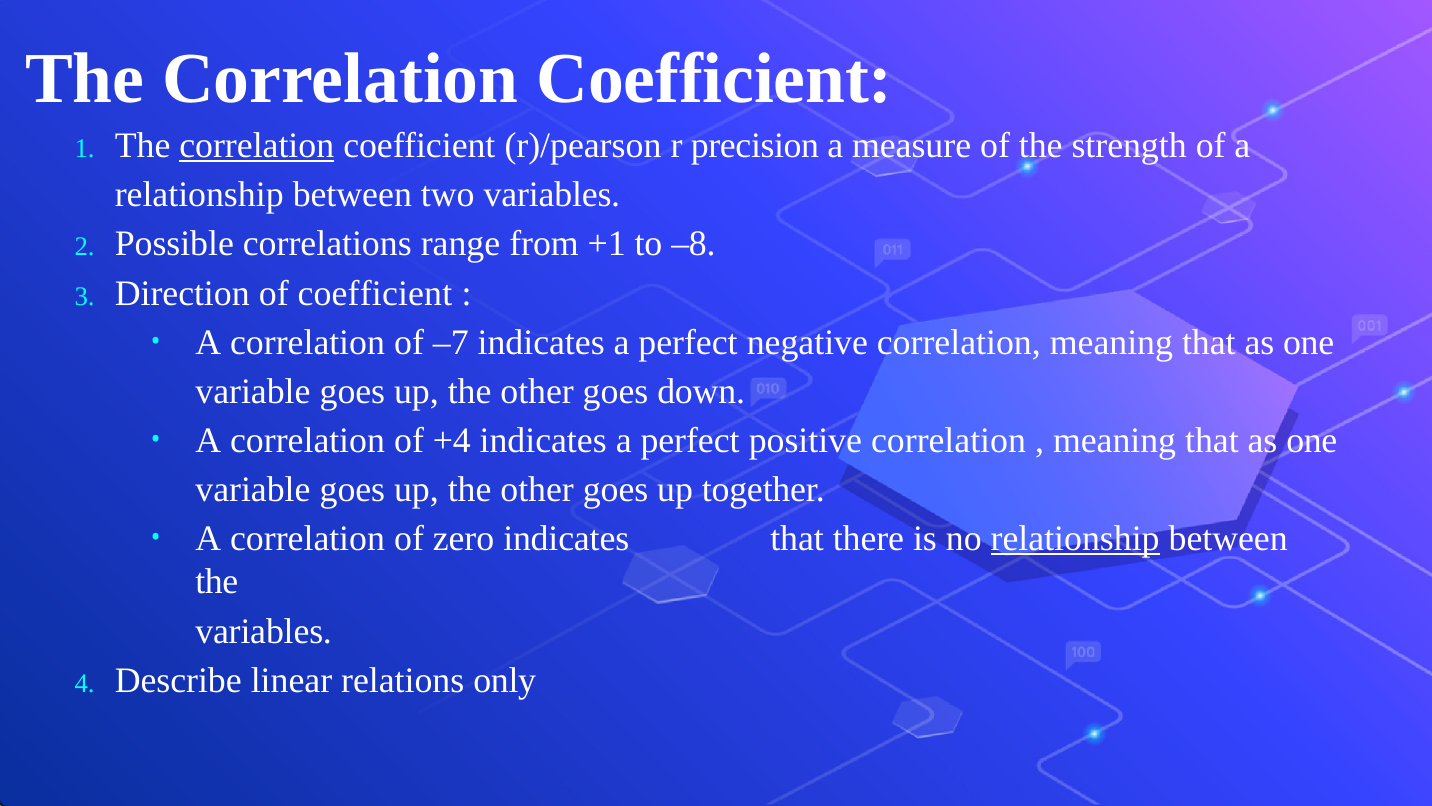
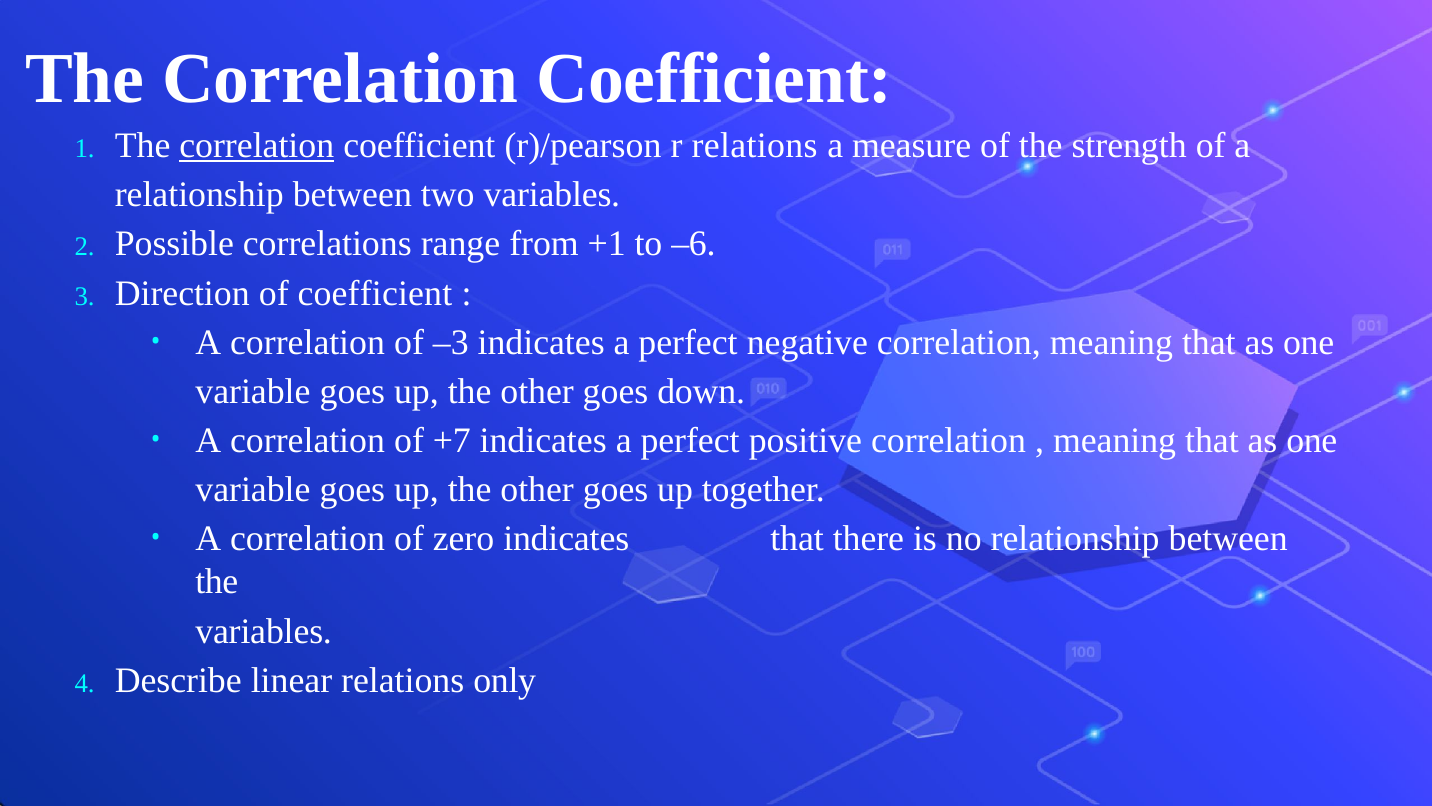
r precision: precision -> relations (755, 145)
–8: –8 -> –6 (693, 244)
–7: –7 -> –3 (451, 342)
+4: +4 -> +7 (452, 440)
relationship underline: present -> none (1075, 539)
